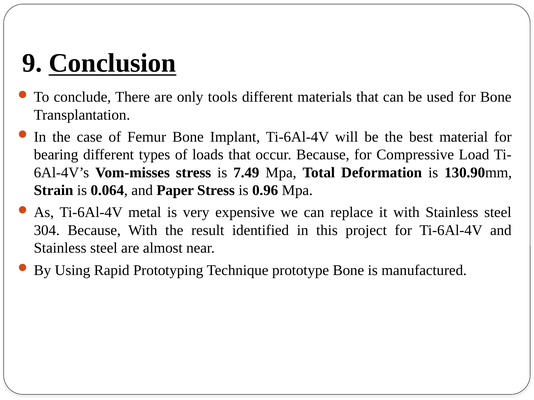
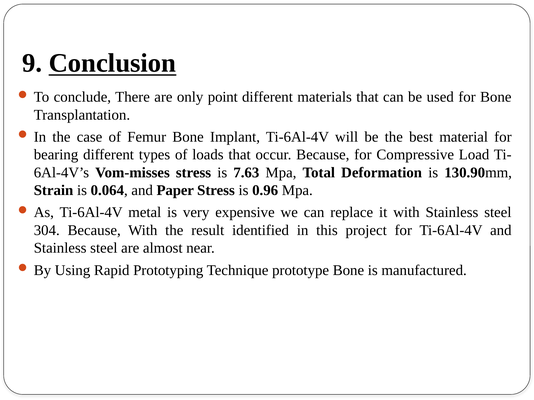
tools: tools -> point (223, 97)
7.49: 7.49 -> 7.63 (246, 173)
